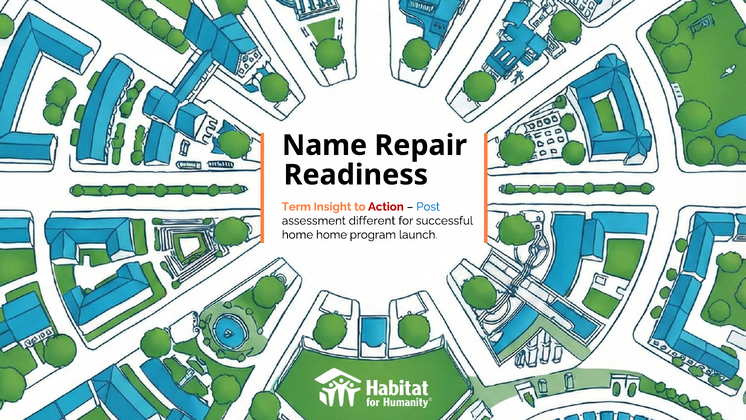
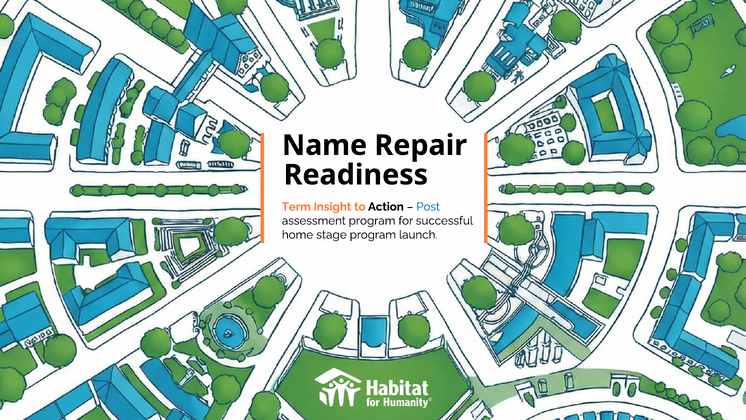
Action colour: red -> black (386, 207)
assessment different: different -> program (372, 221)
home home: home -> stage (332, 235)
